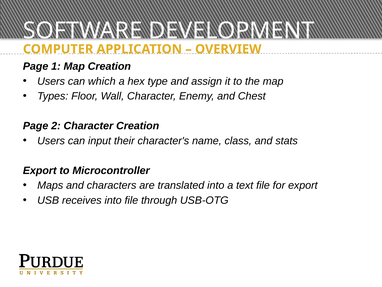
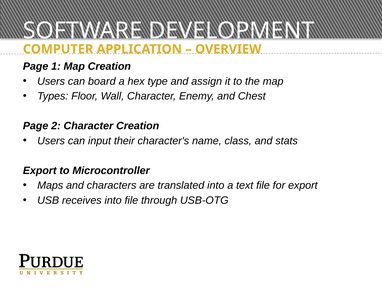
which: which -> board (102, 81)
